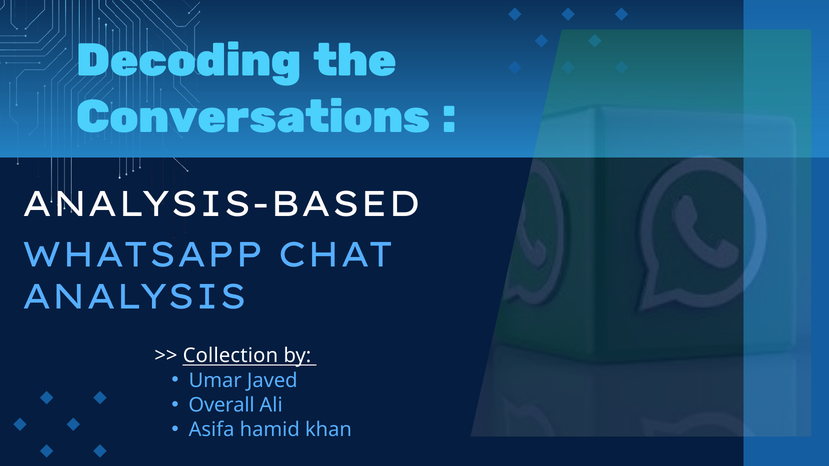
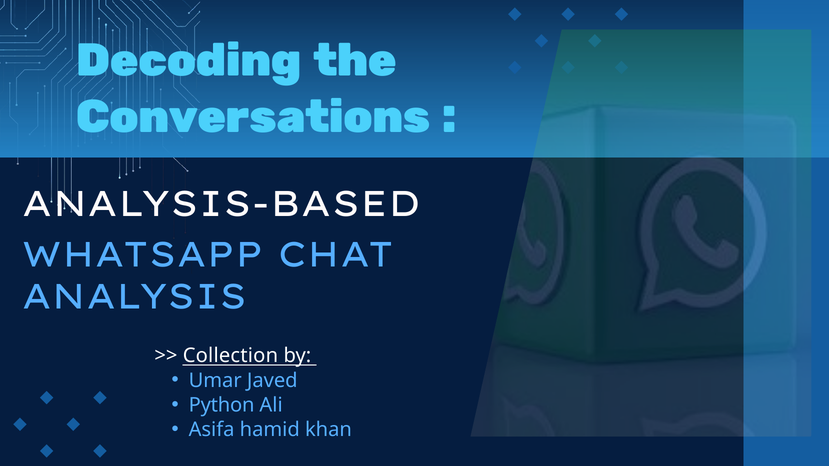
Overall: Overall -> Python (222, 405)
